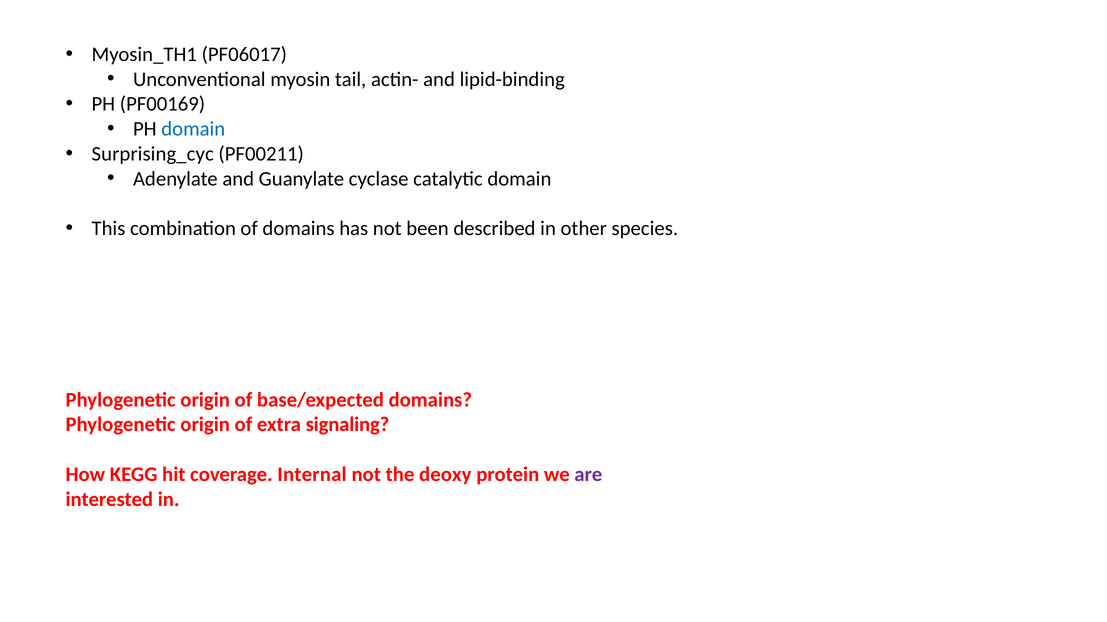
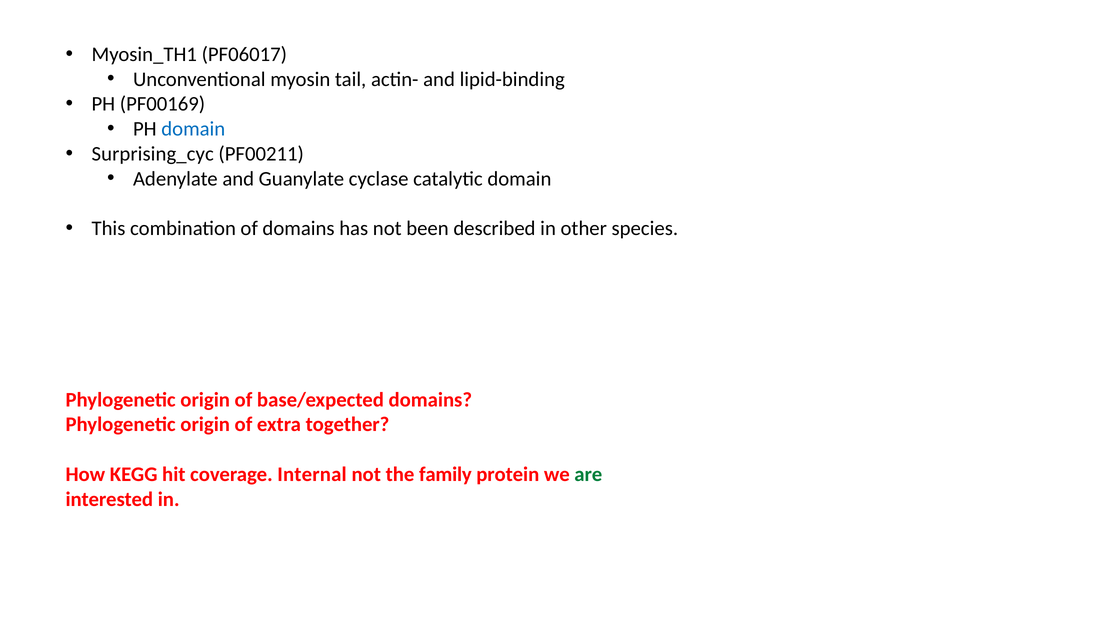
signaling: signaling -> together (347, 425)
deoxy: deoxy -> family (445, 475)
are colour: purple -> green (588, 475)
